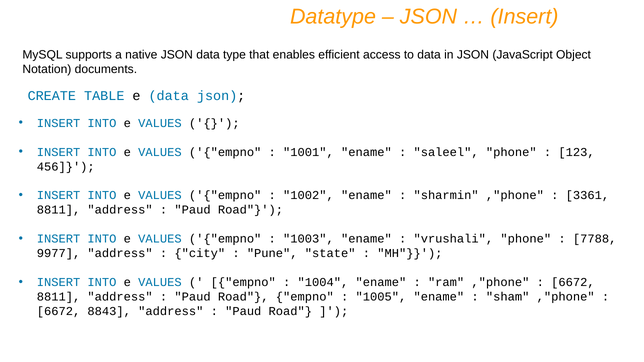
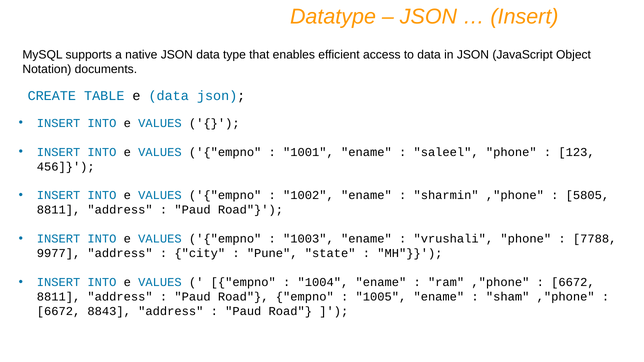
3361: 3361 -> 5805 (587, 196)
